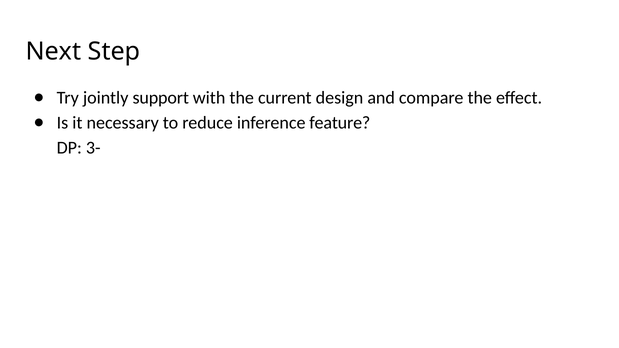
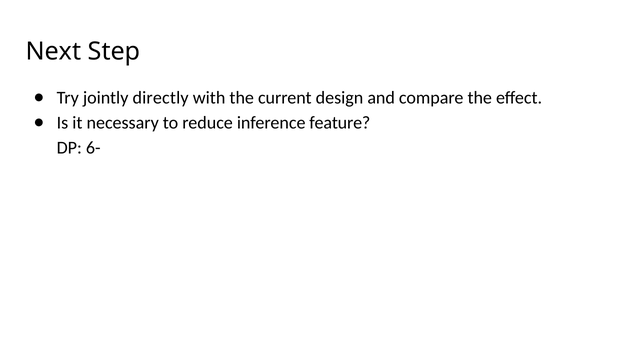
support: support -> directly (161, 98)
3-: 3- -> 6- (93, 148)
